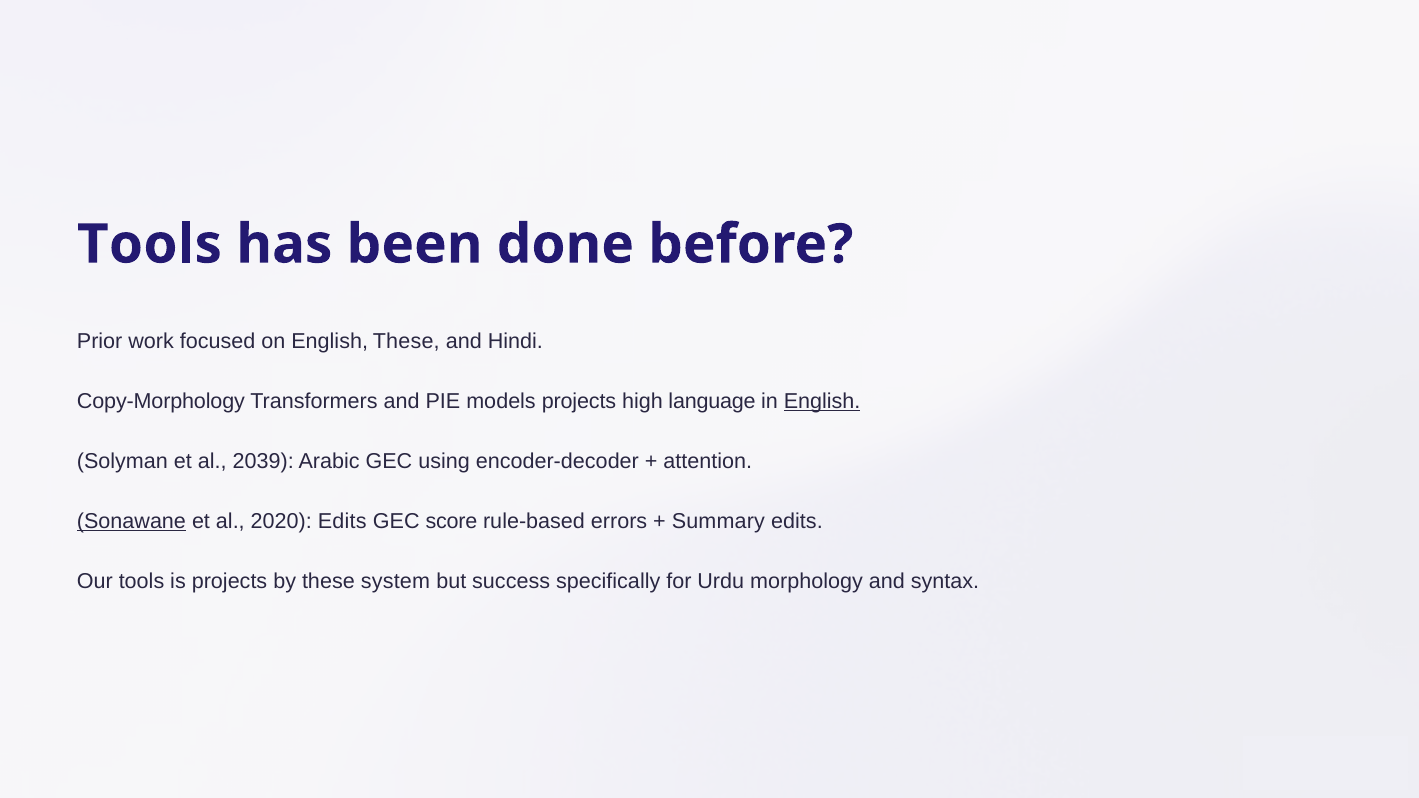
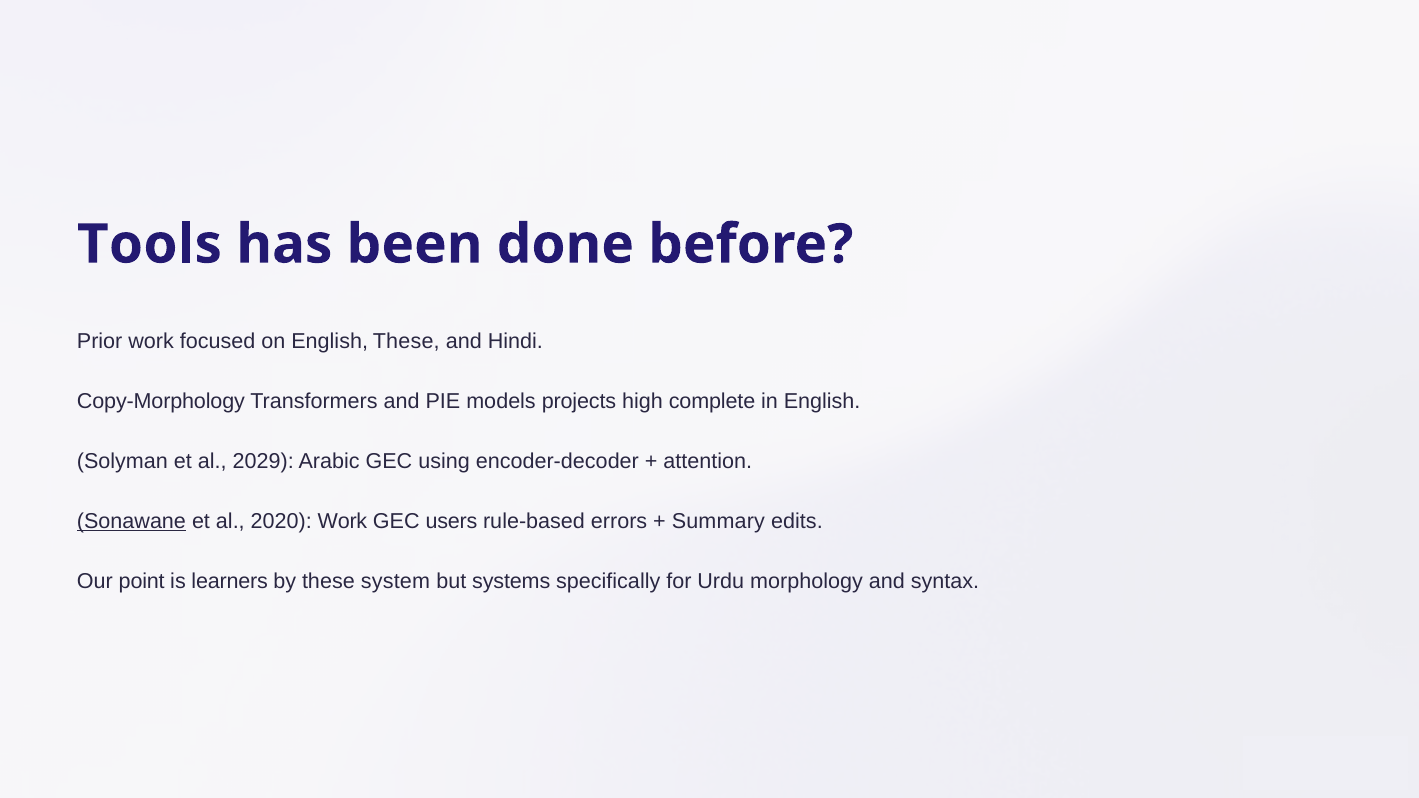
language: language -> complete (712, 402)
English underline: present -> none (822, 402)
2039: 2039 -> 2029 (263, 462)
2020 Edits: Edits -> Work (342, 521)
score: score -> users (451, 521)
Our tools: tools -> point (142, 581)
is projects: projects -> learners (230, 581)
success: success -> systems (511, 581)
